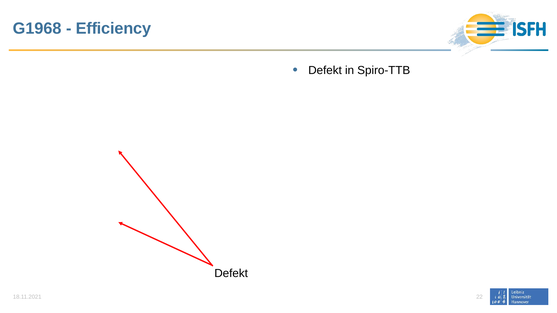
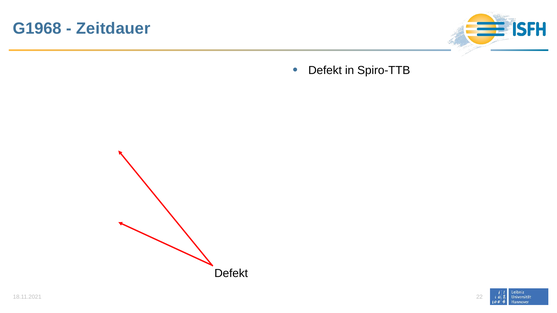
Efficiency: Efficiency -> Zeitdauer (113, 29)
